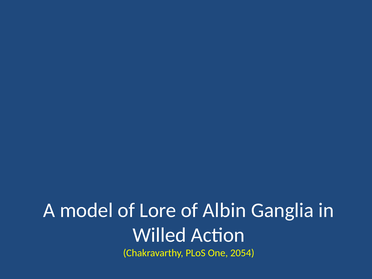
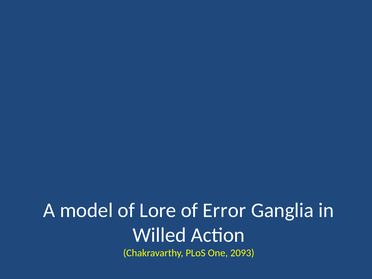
Albin: Albin -> Error (224, 210)
2054: 2054 -> 2093 (242, 253)
